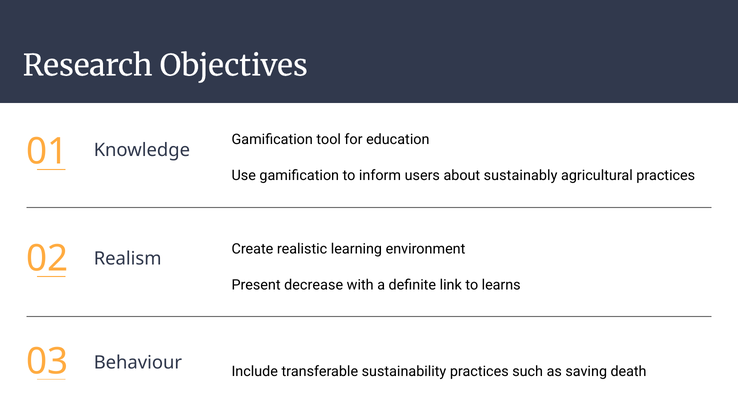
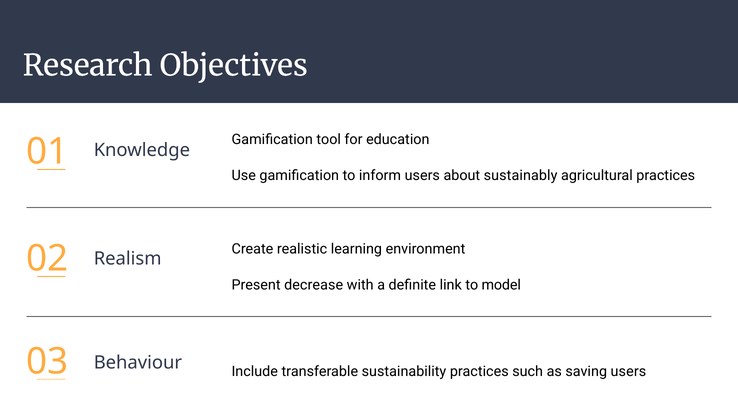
learns: learns -> model (501, 285)
saving death: death -> users (628, 371)
